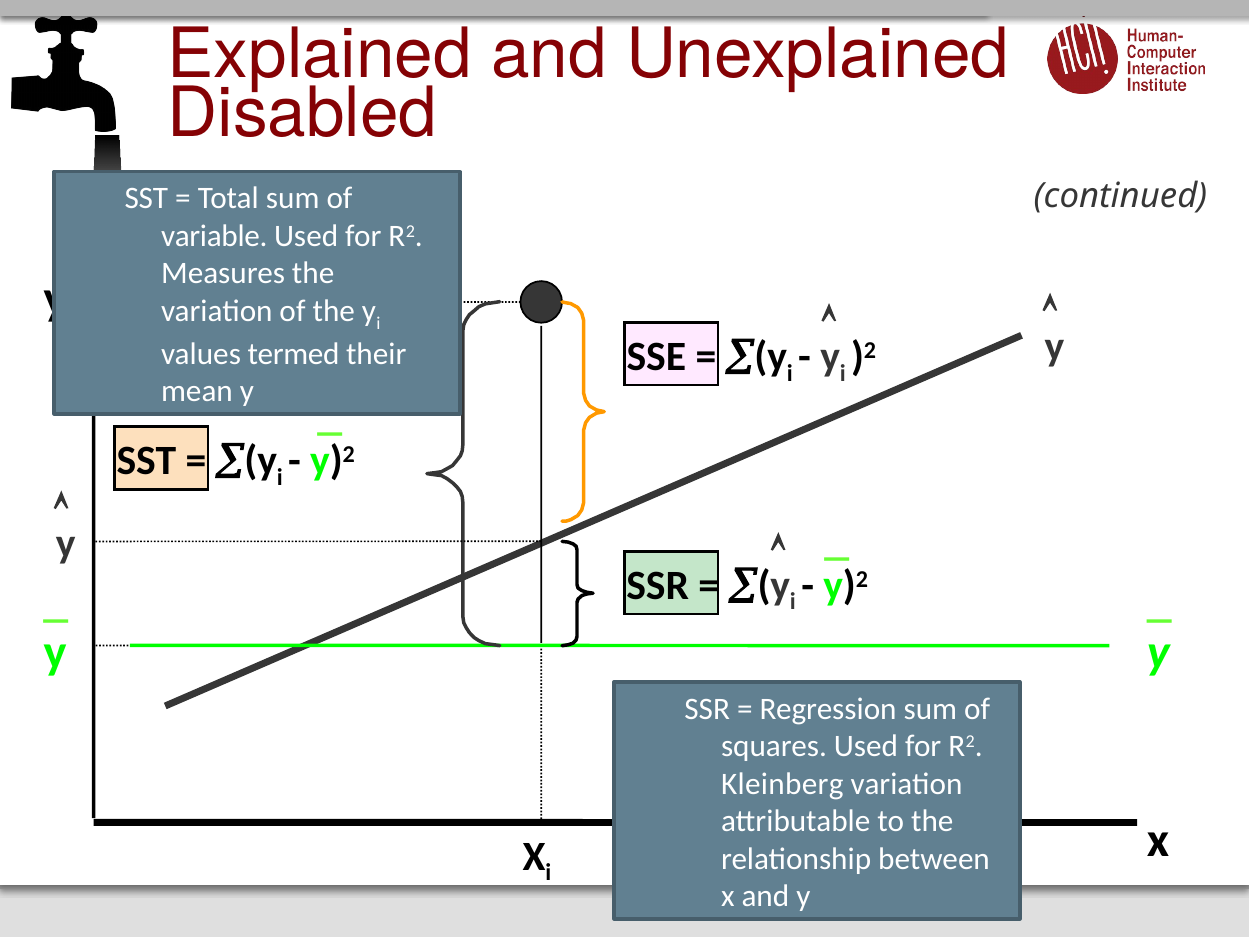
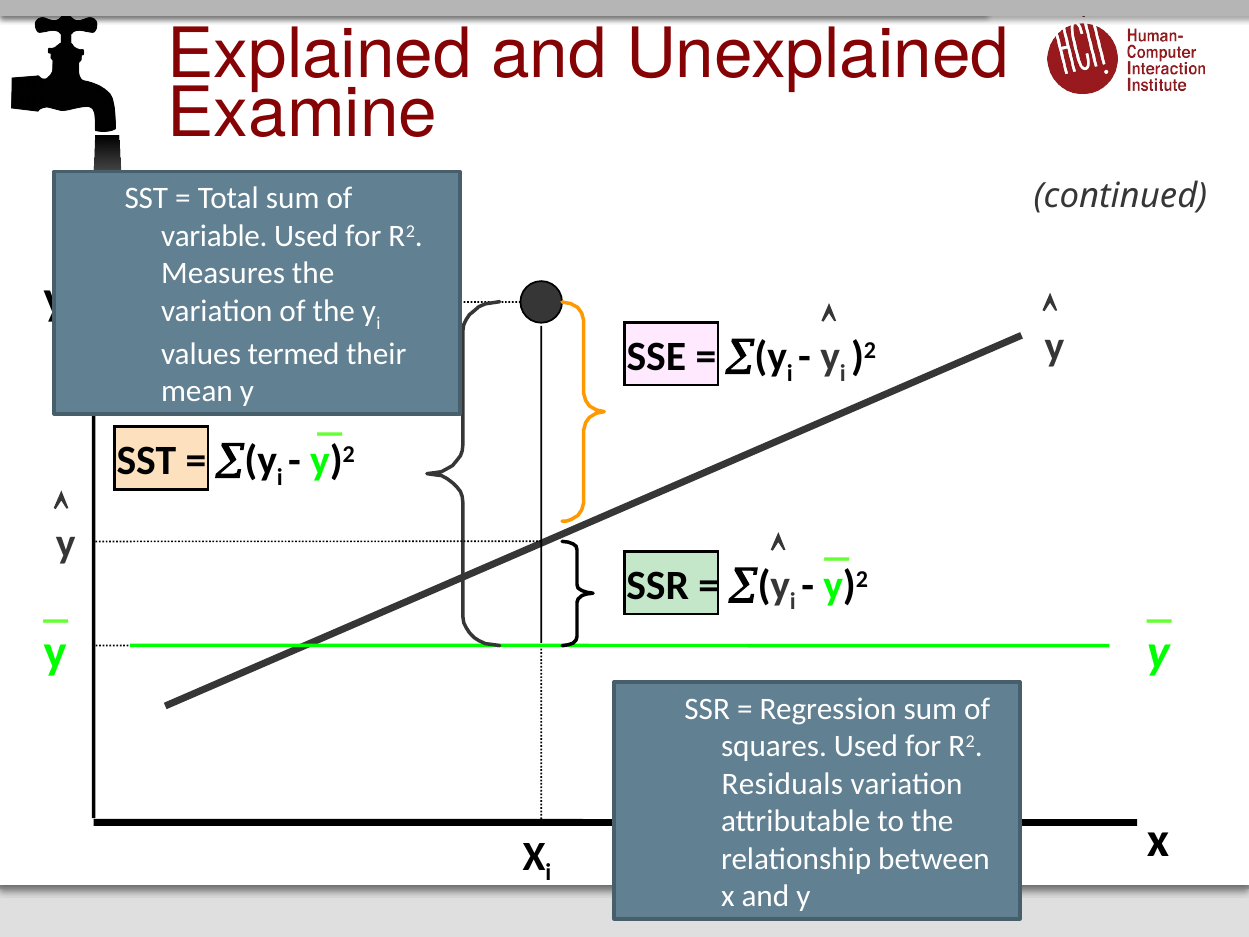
Disabled: Disabled -> Examine (302, 113)
Kleinberg: Kleinberg -> Residuals (782, 784)
